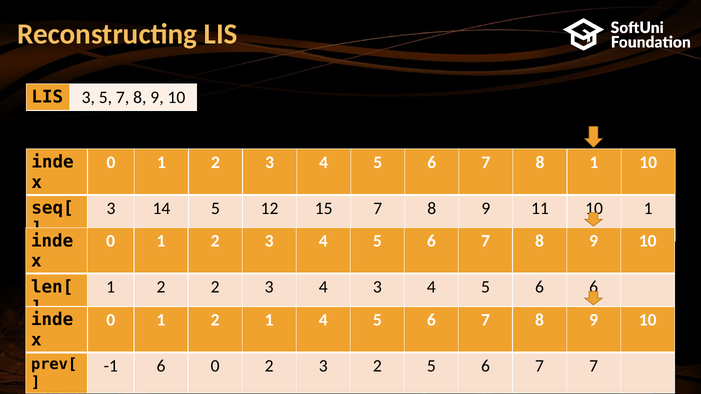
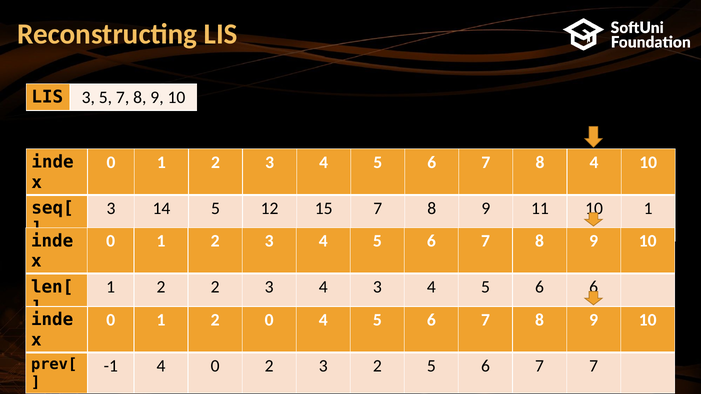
8 1: 1 -> 4 (594, 162)
2 1: 1 -> 0 (269, 320)
-1 6: 6 -> 4 (161, 366)
